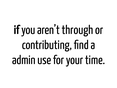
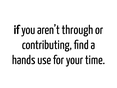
admin: admin -> hands (24, 60)
